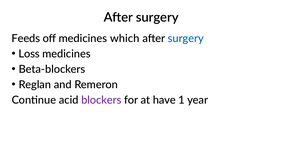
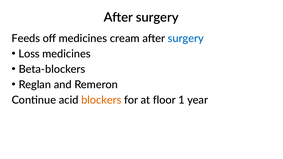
which: which -> cream (125, 39)
blockers colour: purple -> orange (101, 100)
have: have -> floor (164, 100)
